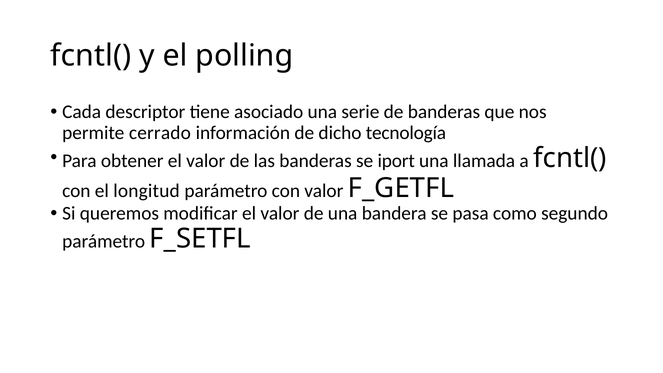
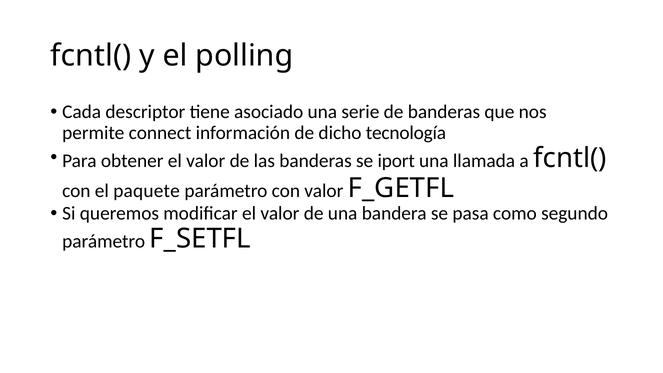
cerrado: cerrado -> connect (160, 133)
longitud: longitud -> paquete (147, 191)
